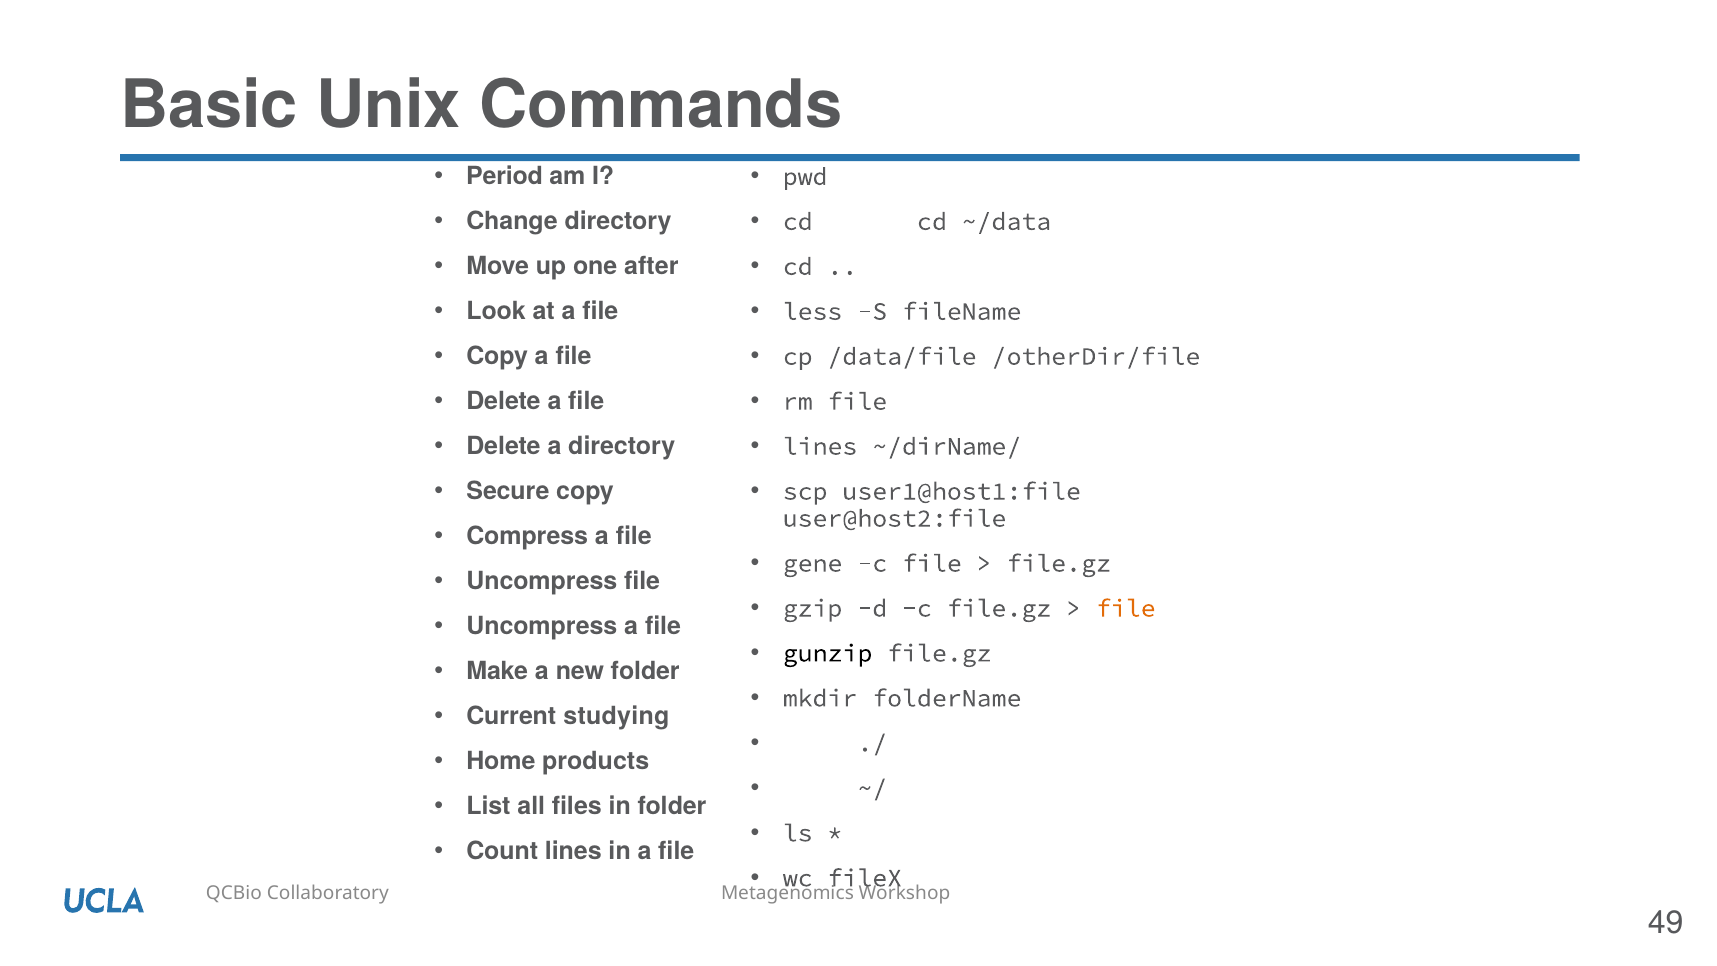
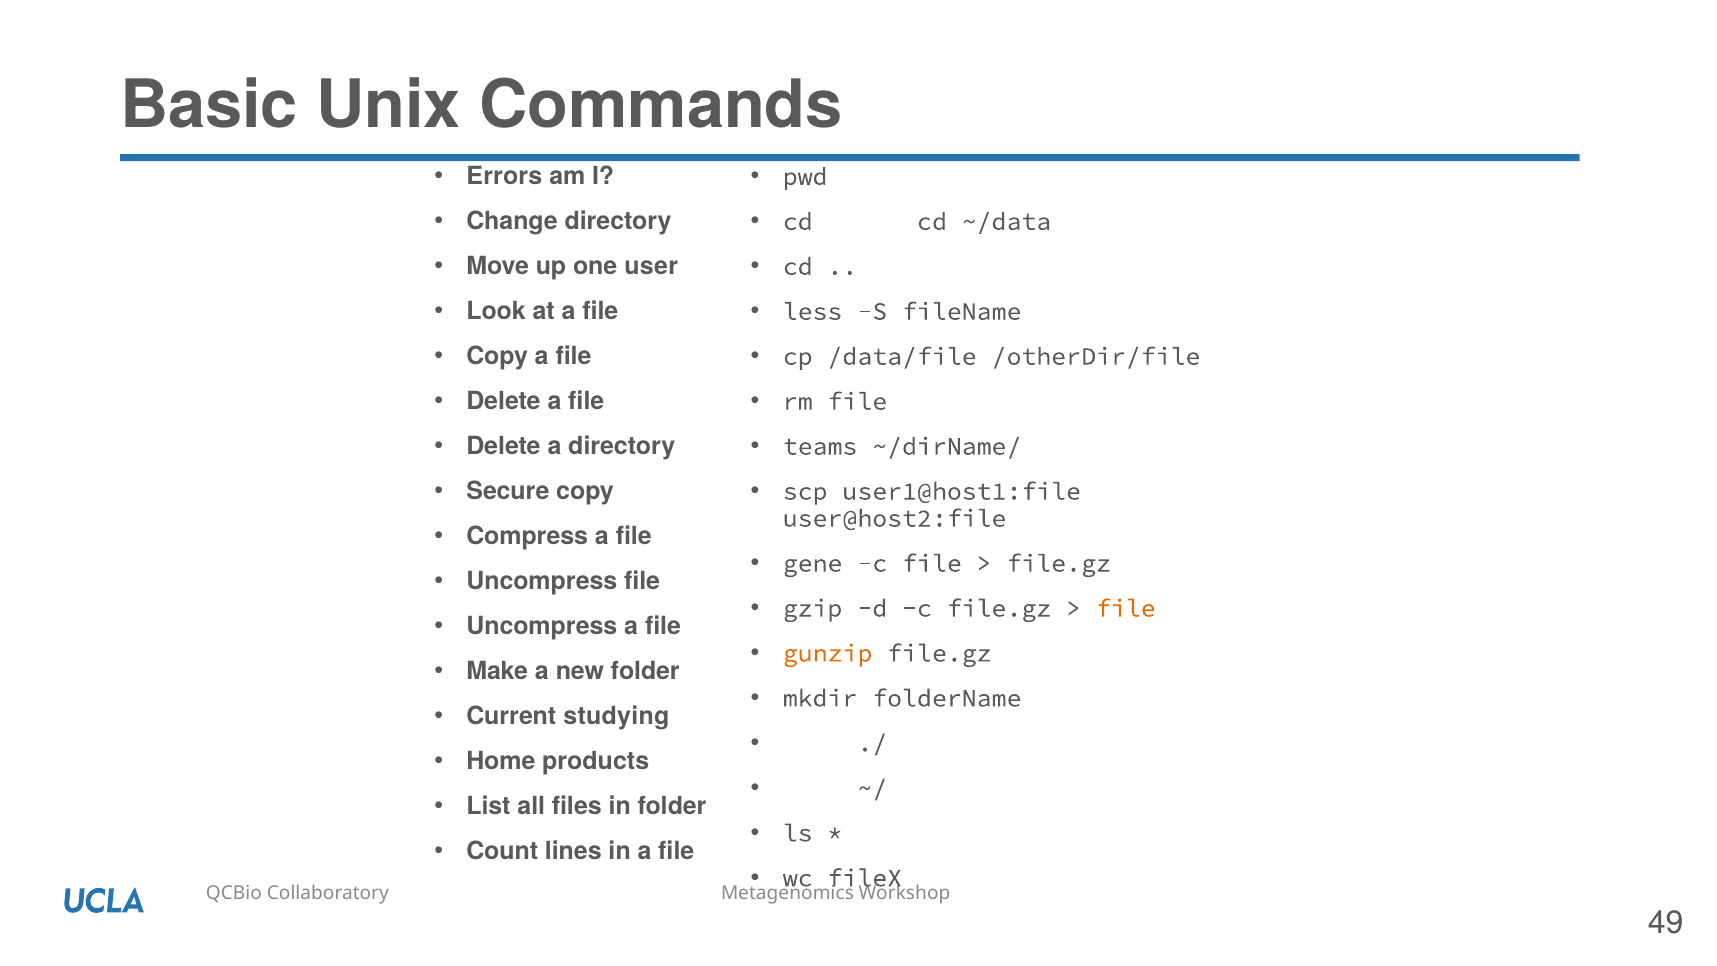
Period: Period -> Errors (504, 177)
after: after -> user (651, 266)
lines: lines -> teams (820, 446)
gunzip colour: black -> orange (828, 653)
